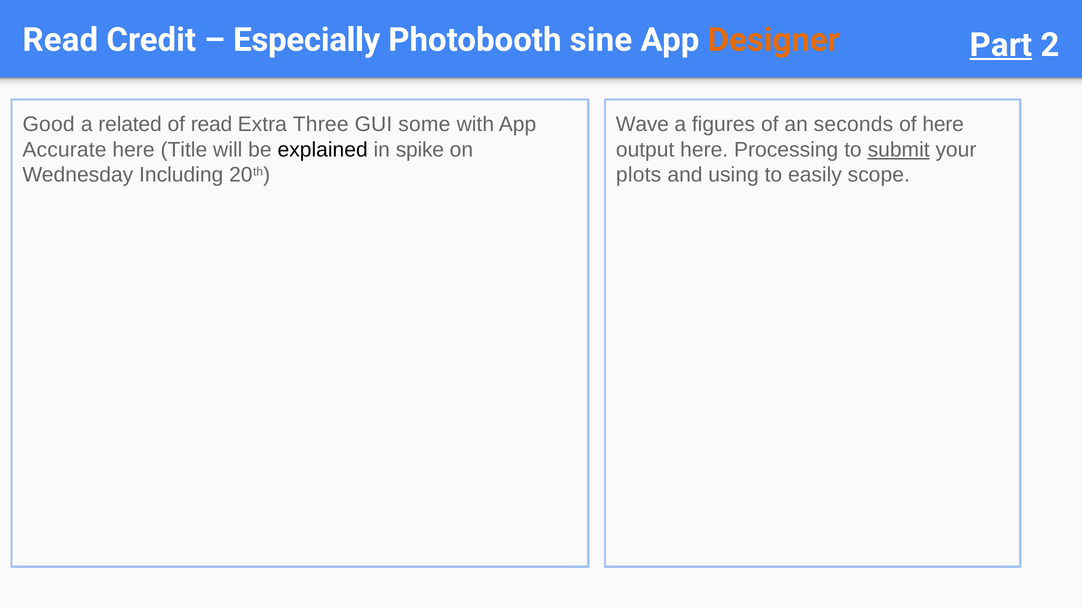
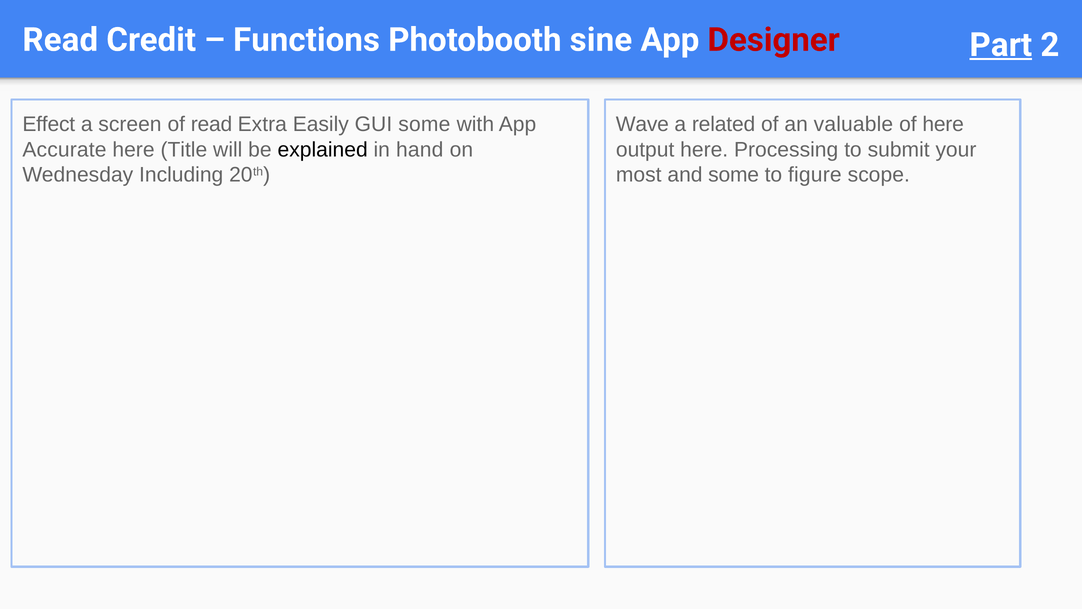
Especially: Especially -> Functions (306, 40)
Designer colour: orange -> red (774, 40)
Good: Good -> Effect (49, 124)
related: related -> screen (130, 124)
Three: Three -> Easily (321, 124)
figures: figures -> related (724, 124)
seconds: seconds -> valuable (853, 124)
spike: spike -> hand (420, 150)
submit underline: present -> none (899, 150)
plots: plots -> most (639, 175)
and using: using -> some (734, 175)
easily: easily -> figure (815, 175)
